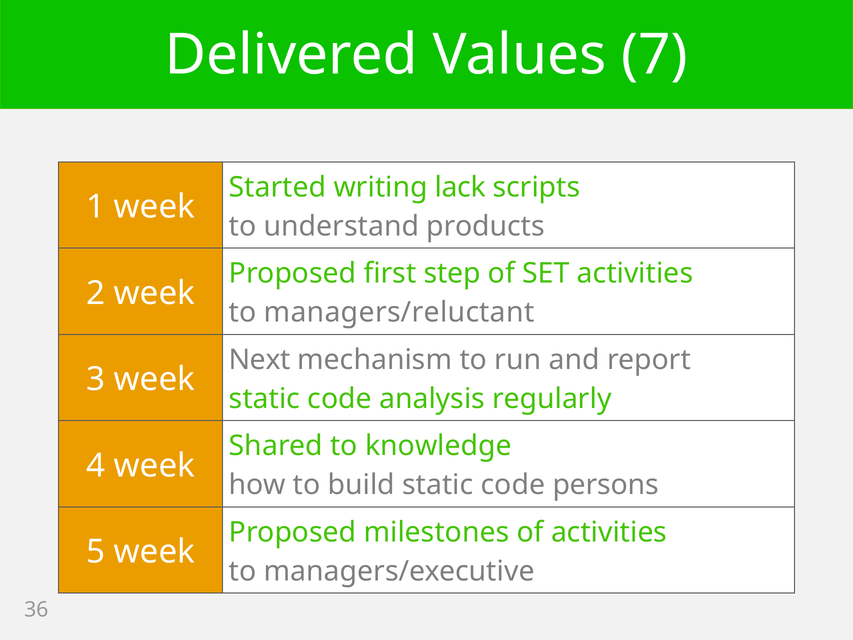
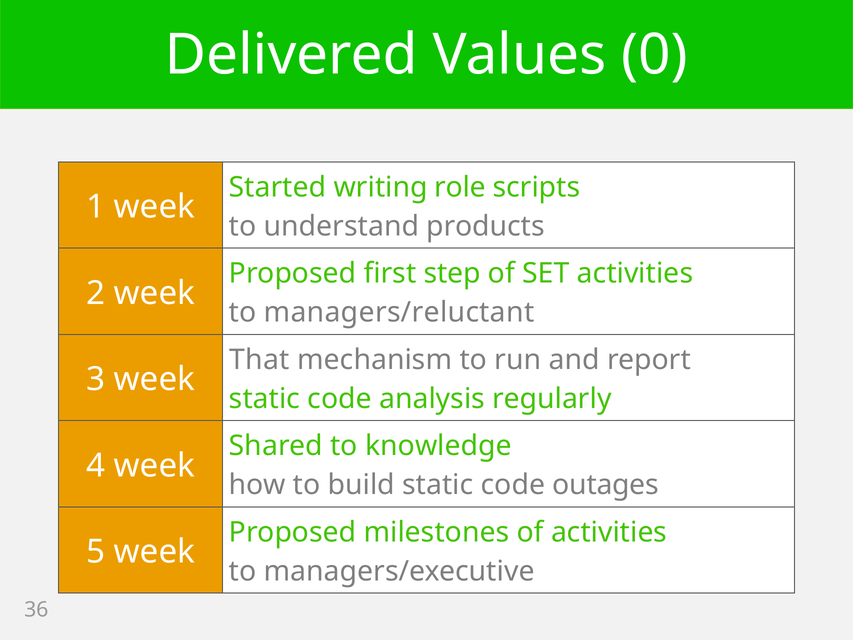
7: 7 -> 0 (655, 55)
lack: lack -> role (460, 187)
Next: Next -> That (259, 360)
persons: persons -> outages (606, 485)
